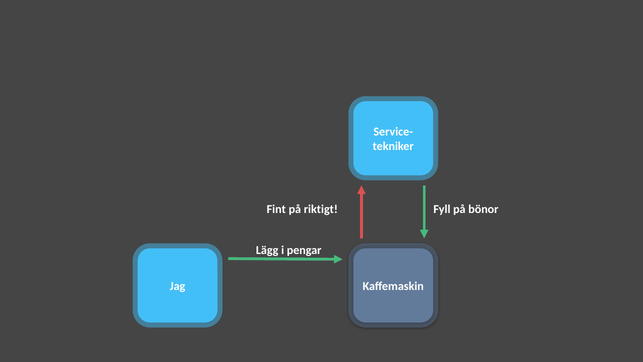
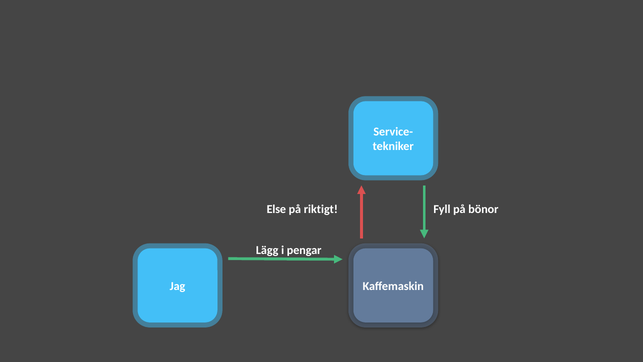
Fint: Fint -> Else (276, 209)
